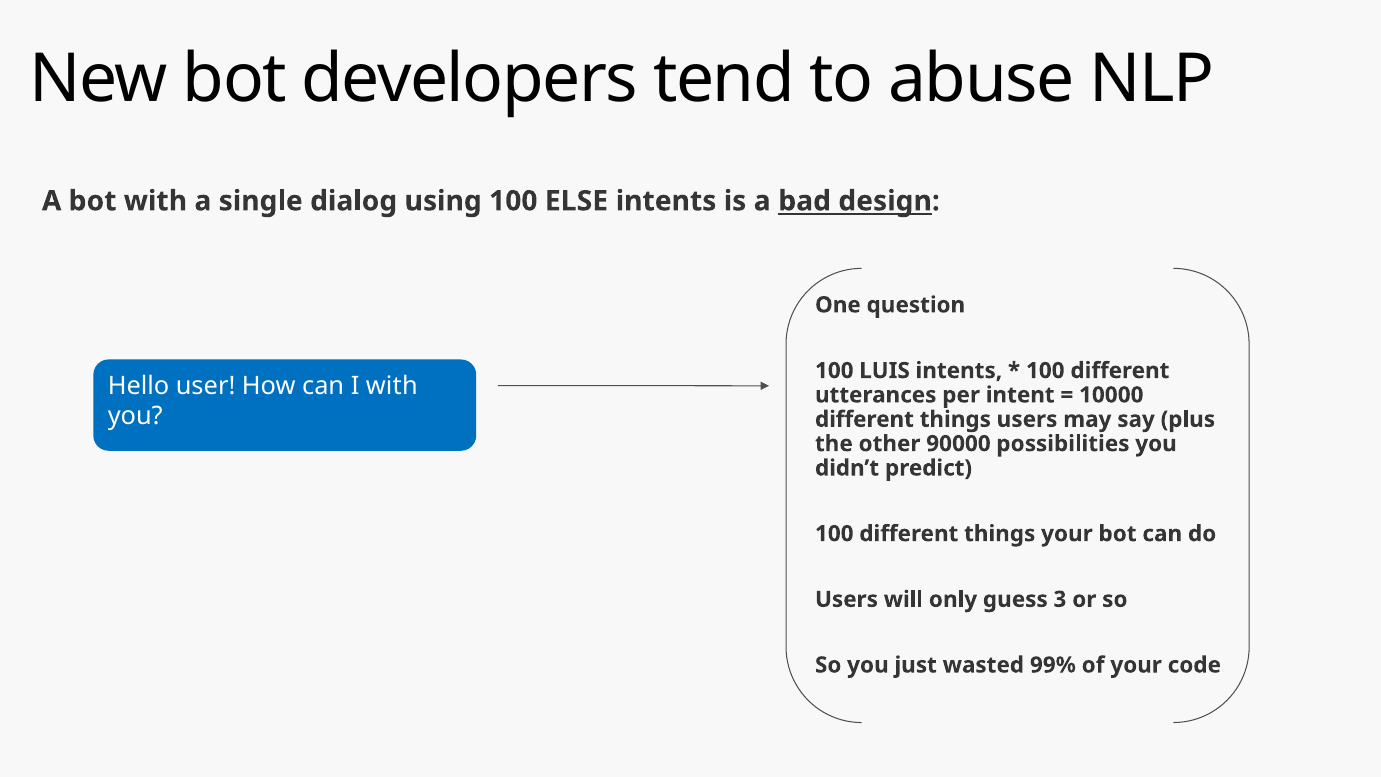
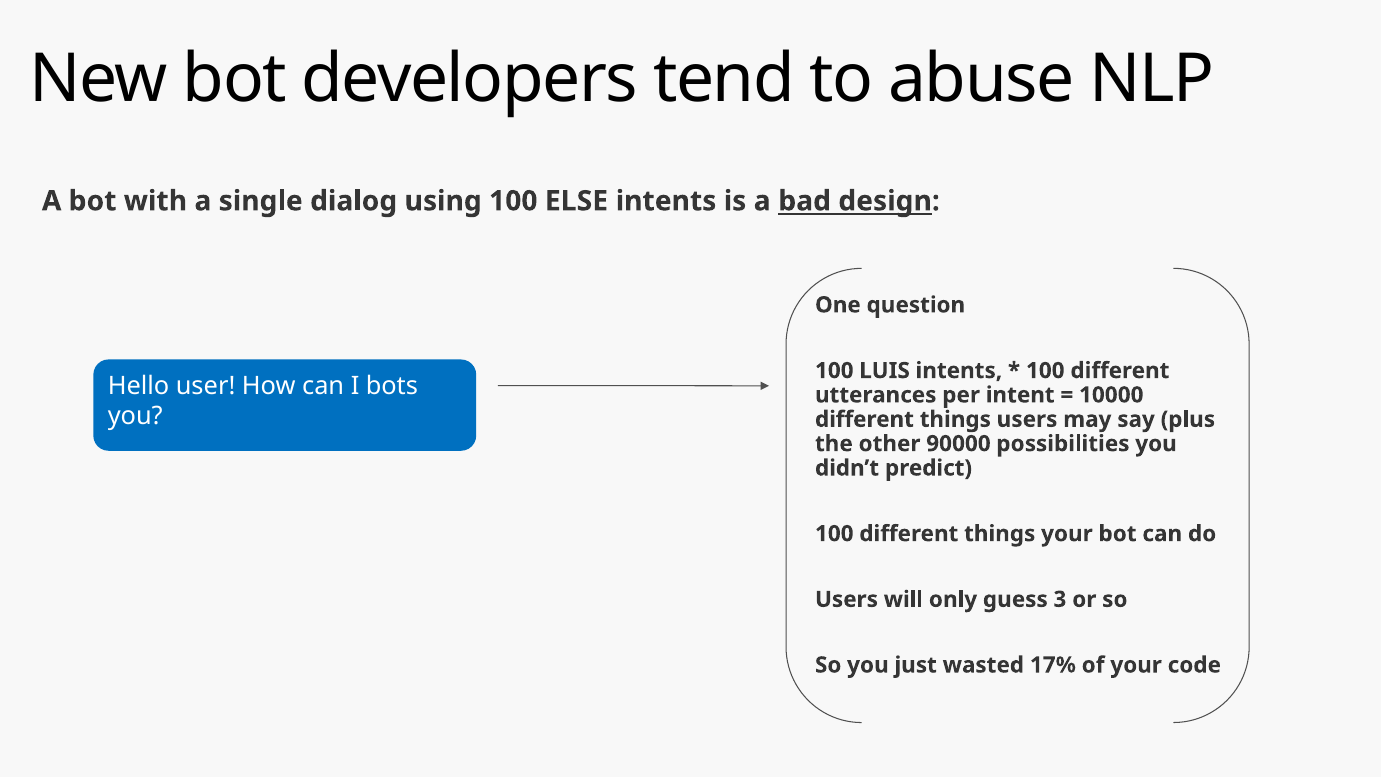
I with: with -> bots (392, 386)
99%: 99% -> 17% (1053, 665)
